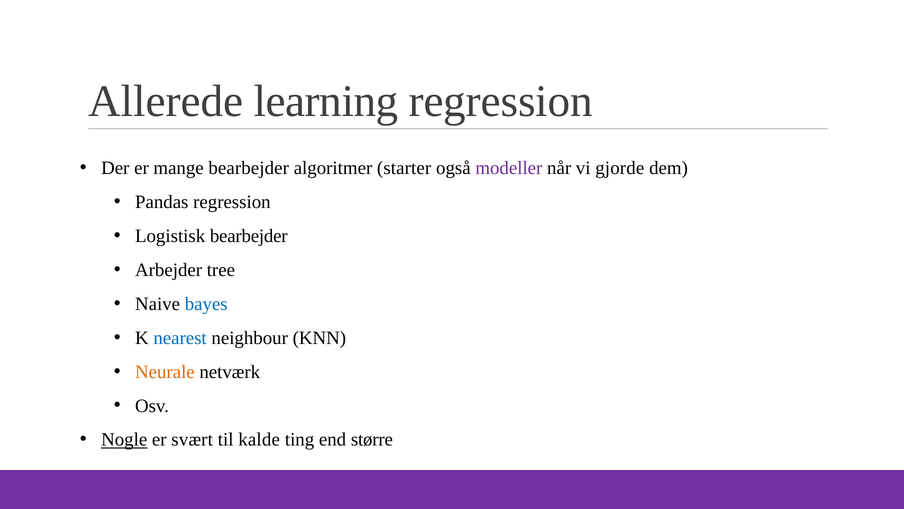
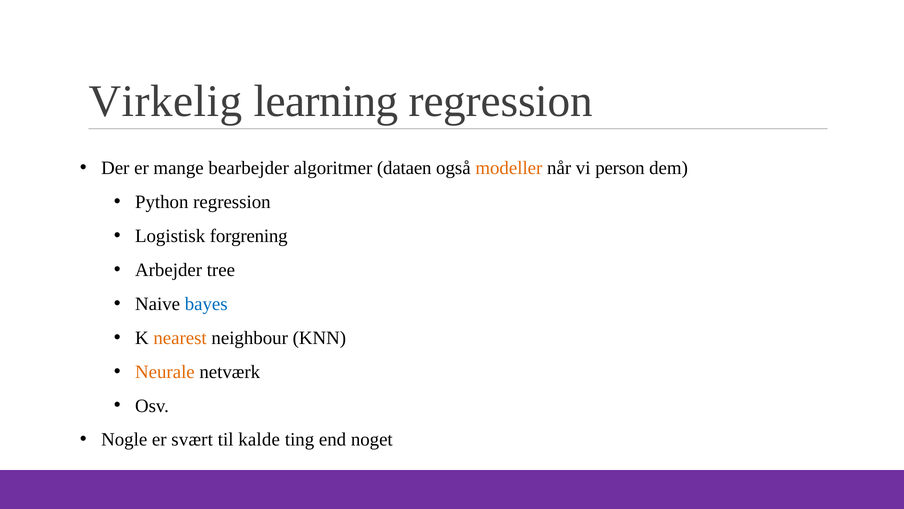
Allerede: Allerede -> Virkelig (165, 101)
starter: starter -> dataen (404, 168)
modeller colour: purple -> orange (509, 168)
gjorde: gjorde -> person (620, 168)
Pandas: Pandas -> Python (162, 202)
Logistisk bearbejder: bearbejder -> forgrening (249, 236)
nearest colour: blue -> orange (180, 338)
Nogle underline: present -> none (124, 439)
større: større -> noget (372, 439)
